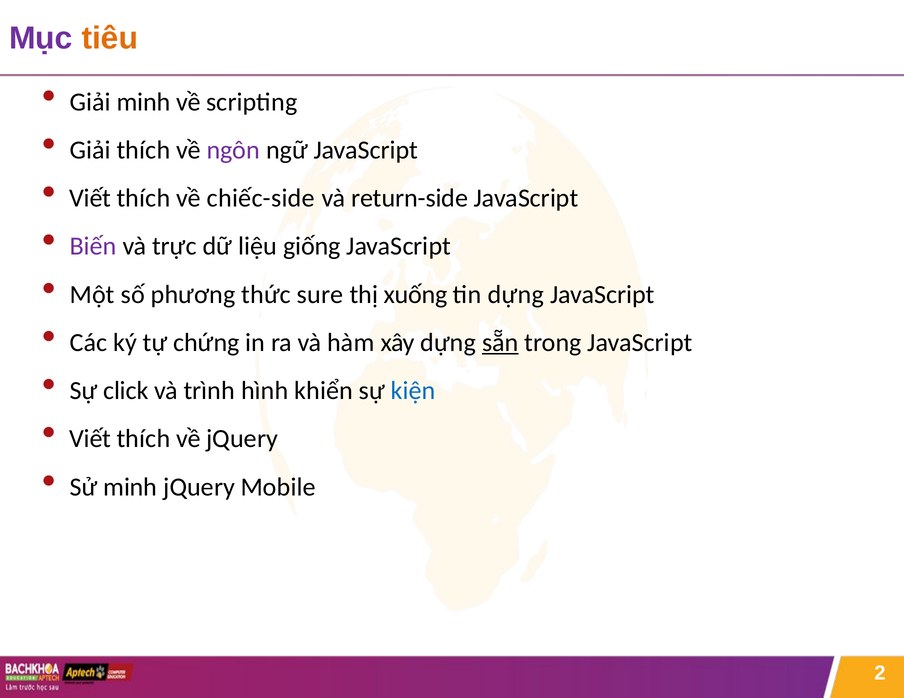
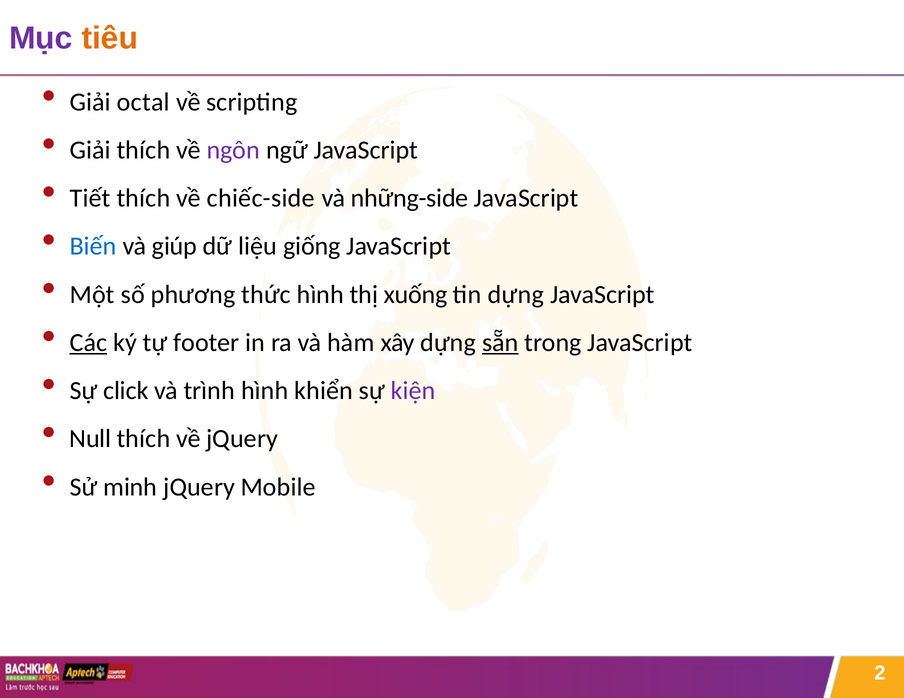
Giải minh: minh -> octal (143, 102)
Viết: Viết -> Tiết (90, 198)
return-side: return-side -> những-side (410, 198)
Biến colour: purple -> blue (93, 247)
trực: trực -> giúp (174, 247)
thức sure: sure -> hình (320, 295)
Các underline: none -> present (88, 343)
chứng: chứng -> footer (206, 343)
kiện colour: blue -> purple (413, 391)
Viết: Viết -> Null (90, 439)
